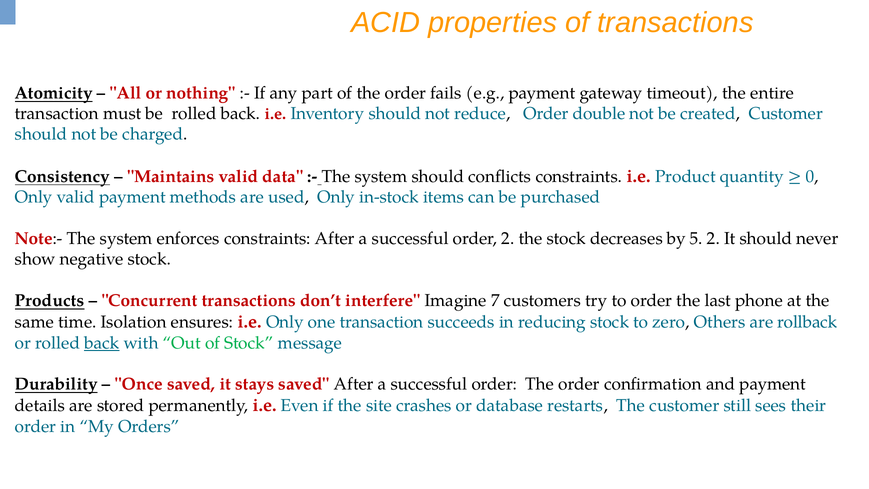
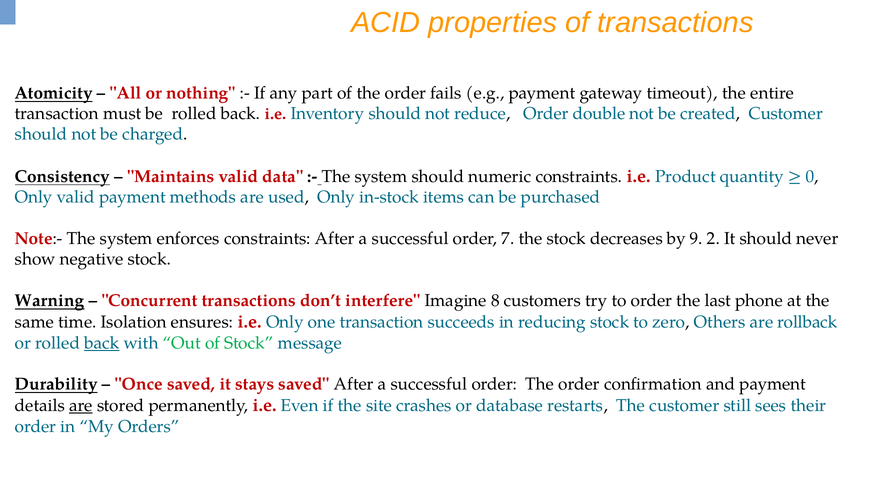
conflicts: conflicts -> numeric (500, 176)
order 2: 2 -> 7 (508, 238)
5: 5 -> 9 (696, 238)
Products: Products -> Warning (50, 300)
7: 7 -> 8 (495, 300)
are underline: none -> present (81, 406)
